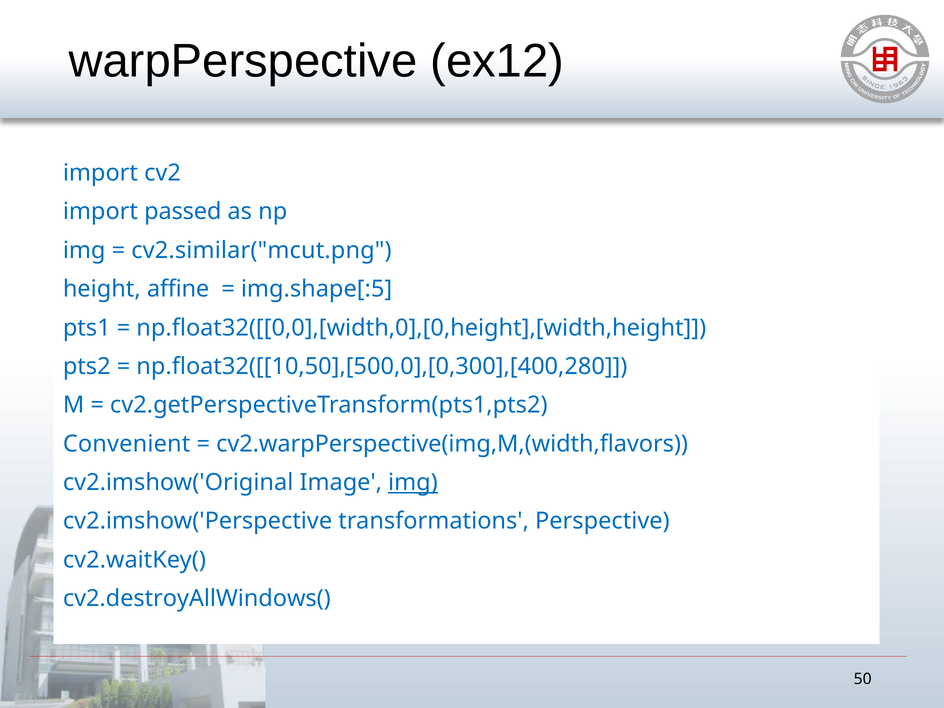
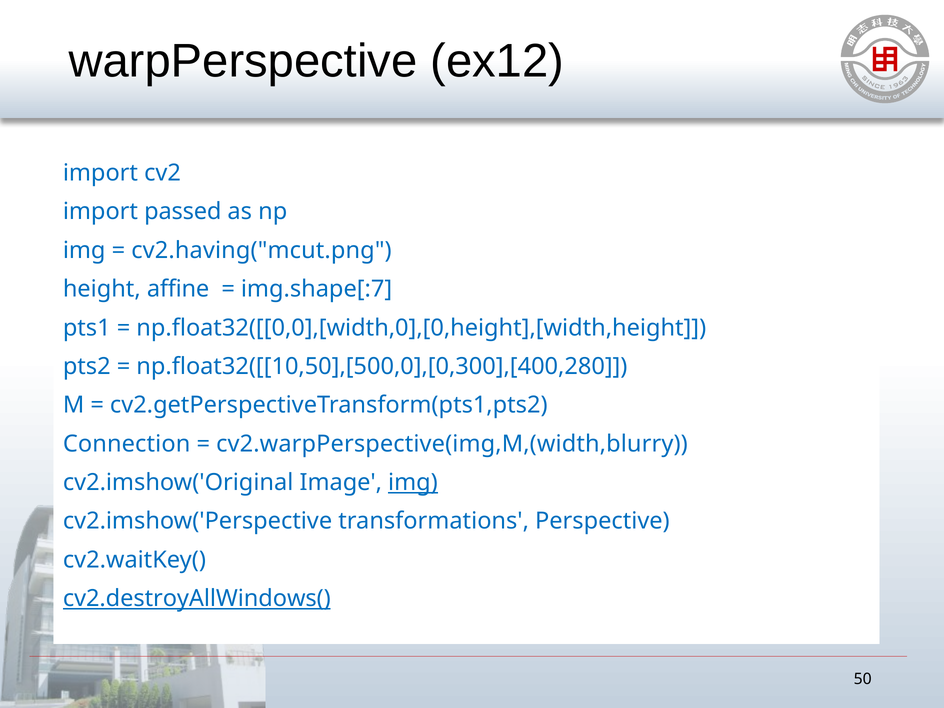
cv2.similar("mcut.png: cv2.similar("mcut.png -> cv2.having("mcut.png (261, 250)
img.shape[:5: img.shape[:5 -> img.shape[:7 (317, 289)
Convenient: Convenient -> Connection (127, 444)
cv2.warpPerspective(img,M,(width,flavors: cv2.warpPerspective(img,M,(width,flavors -> cv2.warpPerspective(img,M,(width,blurry (452, 444)
cv2.destroyAllWindows( underline: none -> present (197, 599)
